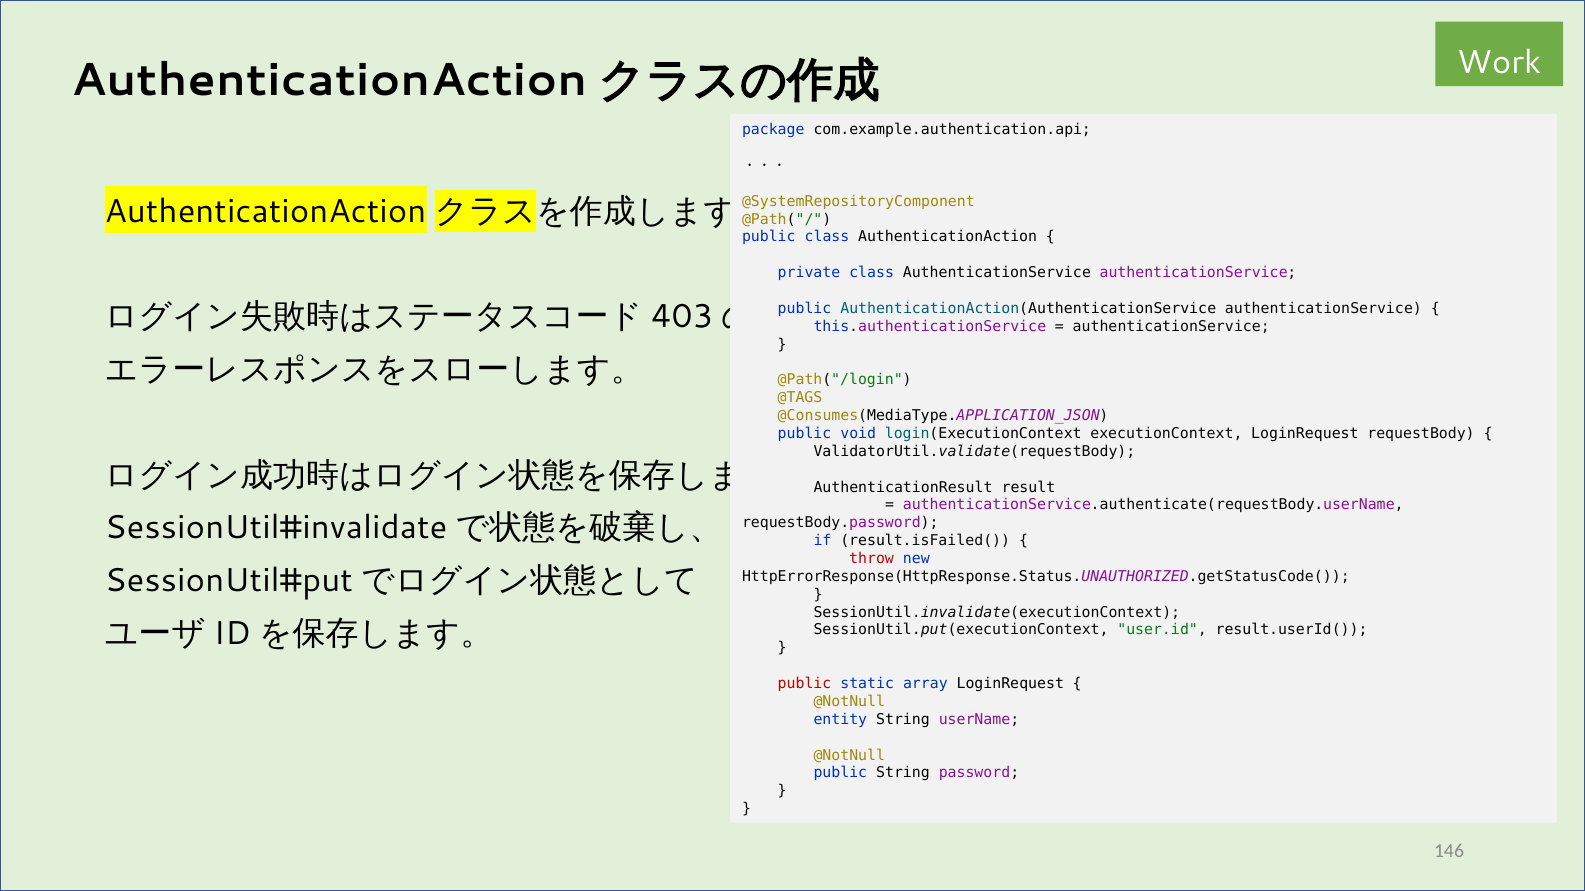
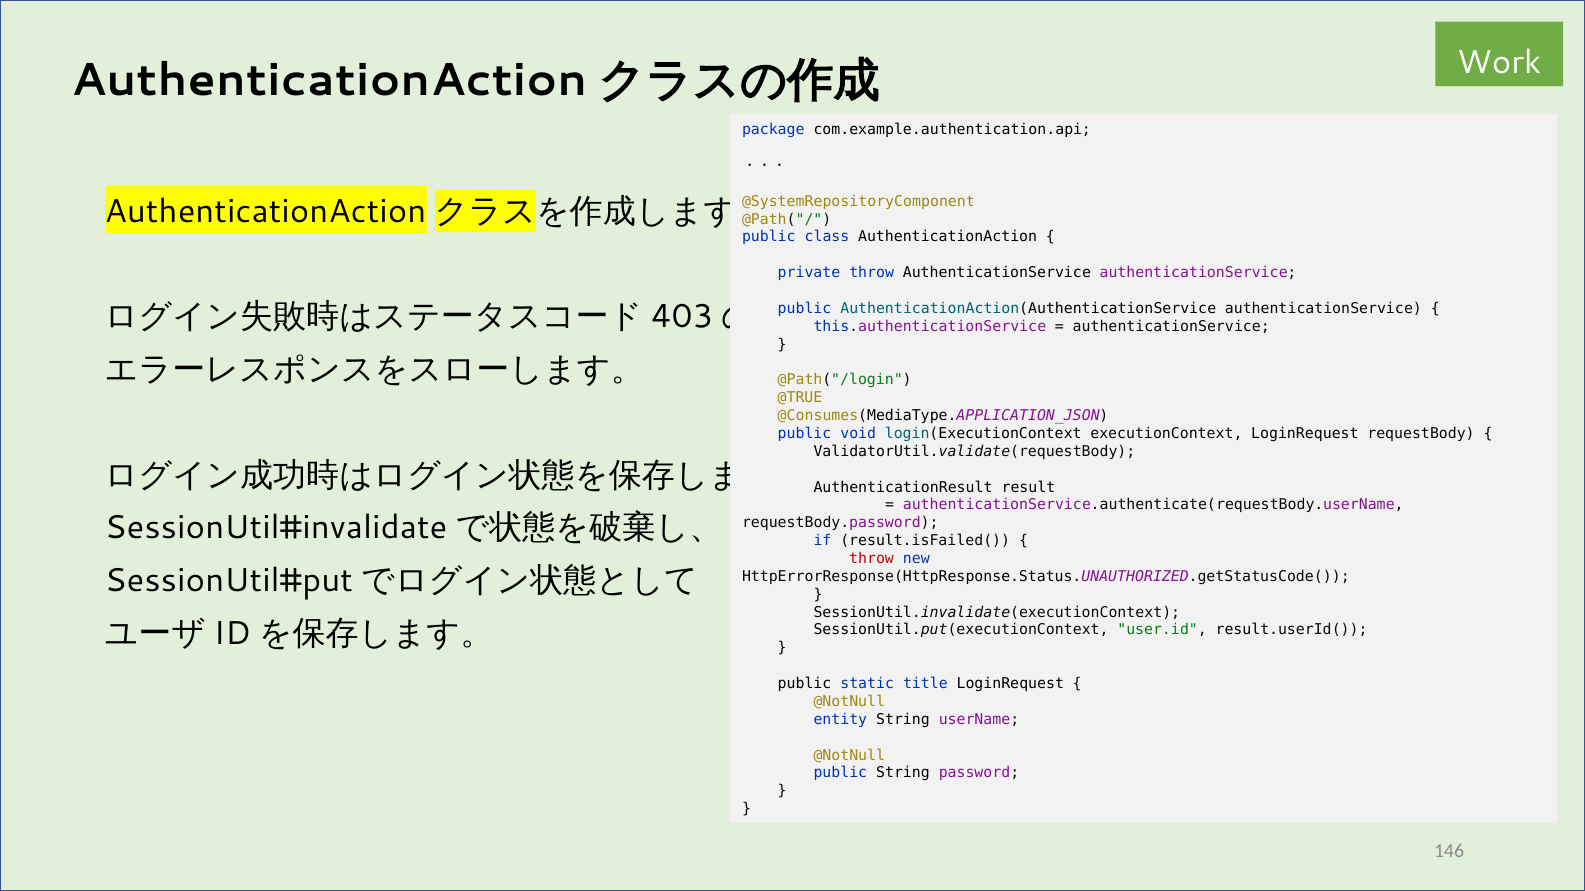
private class: class -> throw (872, 273)
@TAGS: @TAGS -> @TRUE (800, 398)
public colour: red -> black (805, 684)
array: array -> title (925, 684)
